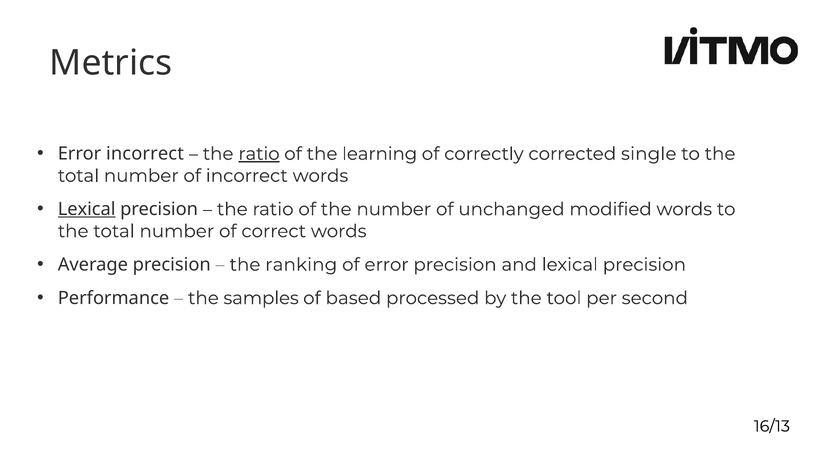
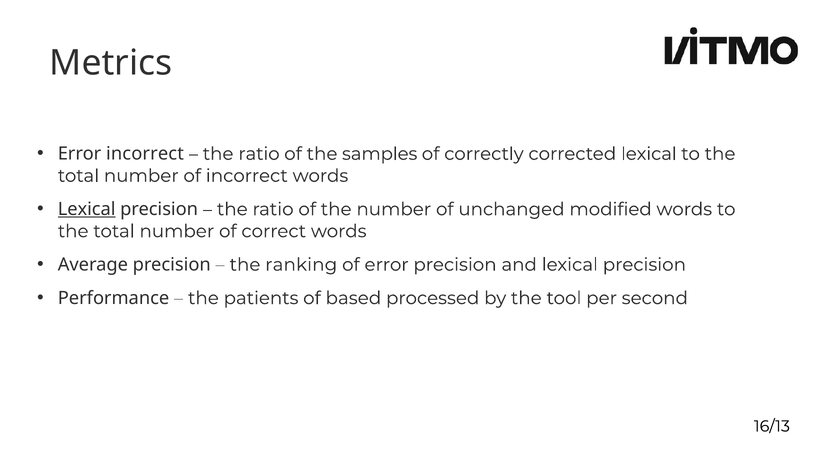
ratio underline: present -> none (259, 154)
learning: learning -> samples (380, 154)
corrected single: single -> lexical (649, 154)
samples: samples -> patients (261, 298)
